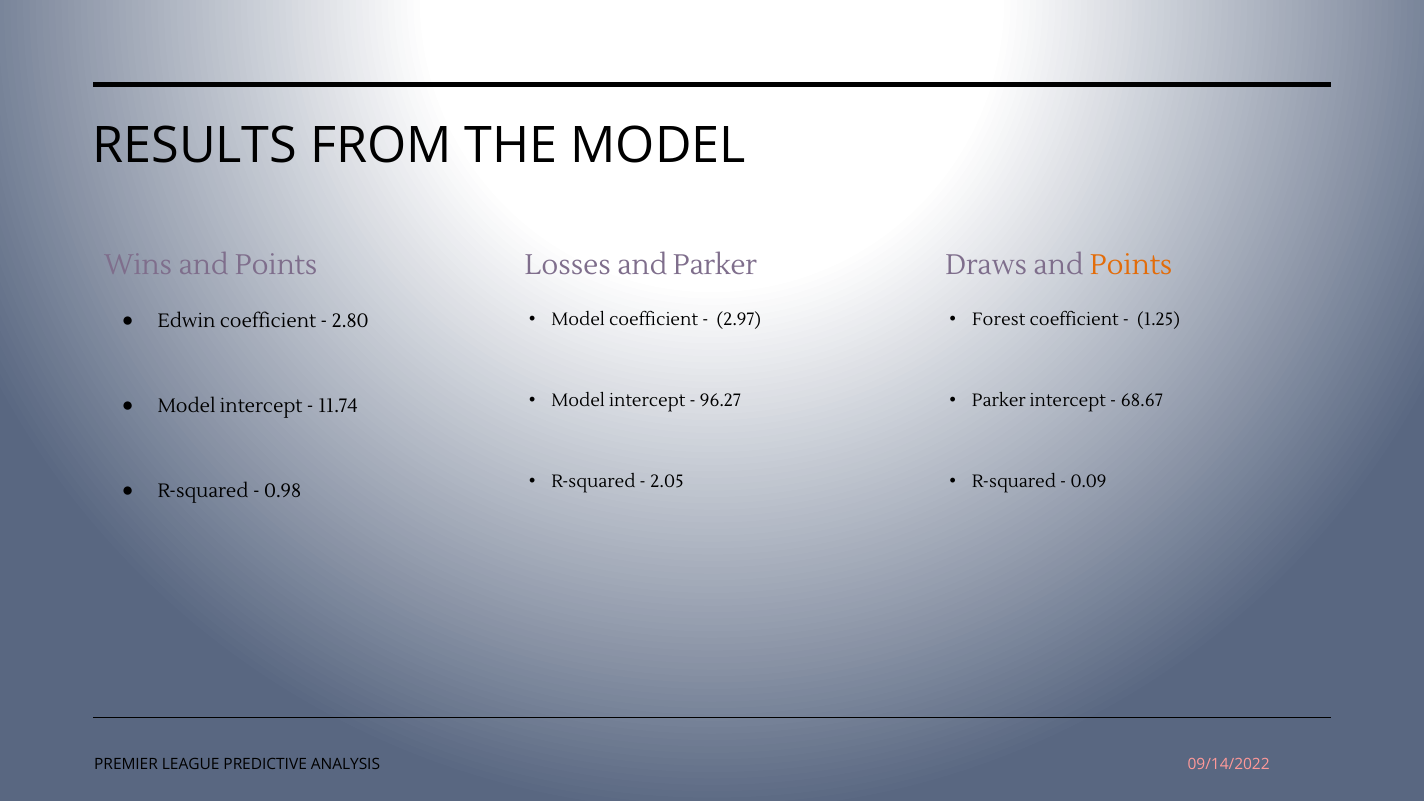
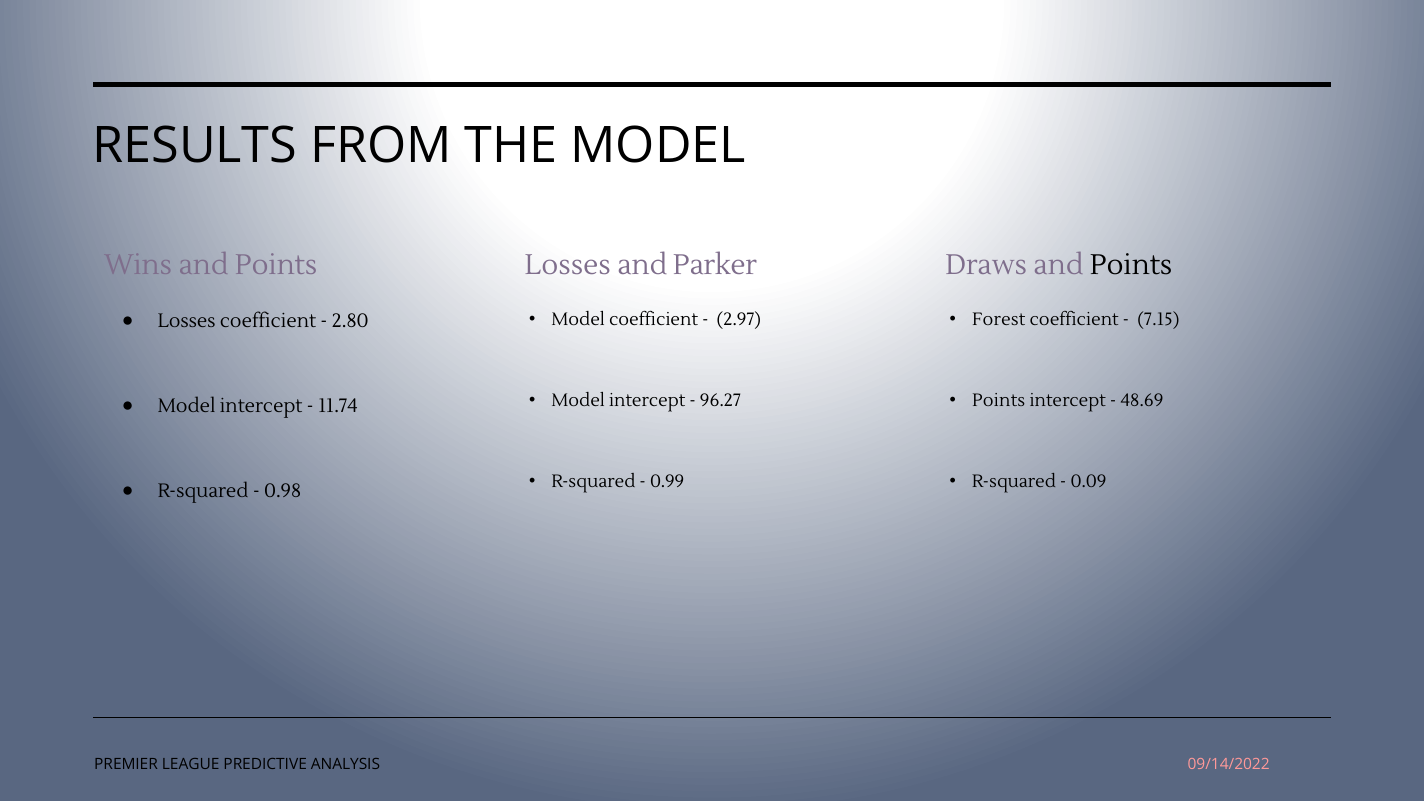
Points colour: orange -> black (1131, 265)
1.25: 1.25 -> 7.15 (1158, 320)
Edwin: Edwin -> Losses (187, 321)
Parker: Parker -> Points (999, 401)
68.67: 68.67 -> 48.69 (1142, 401)
2.05: 2.05 -> 0.99 (667, 481)
